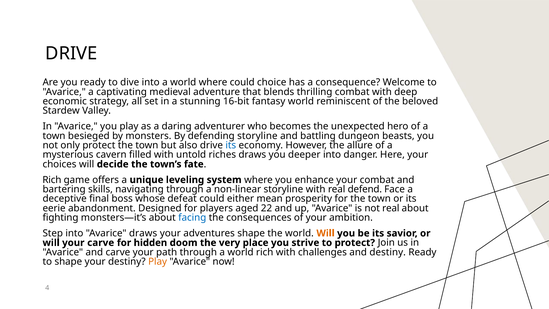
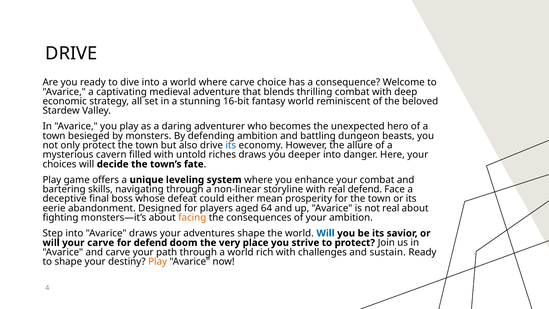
where could: could -> carve (242, 82)
defending storyline: storyline -> ambition (257, 136)
Rich: Rich -> Play (52, 180)
22: 22 -> 64 (266, 208)
facing colour: blue -> orange (192, 218)
Will colour: orange -> blue (326, 233)
for hidden: hidden -> defend (150, 243)
and destiny: destiny -> sustain (388, 252)
